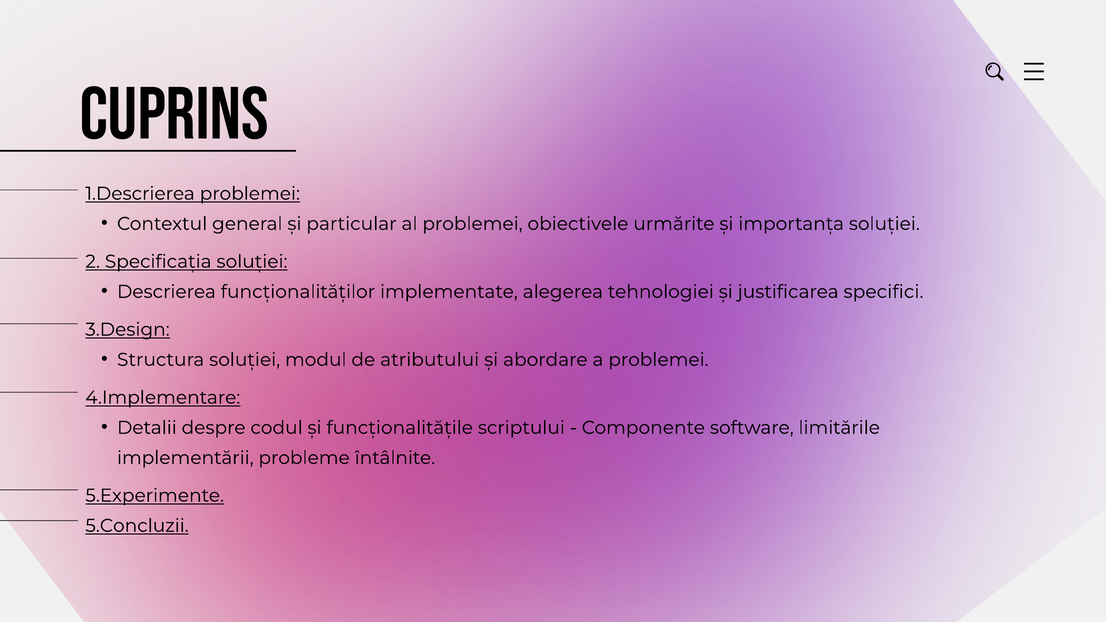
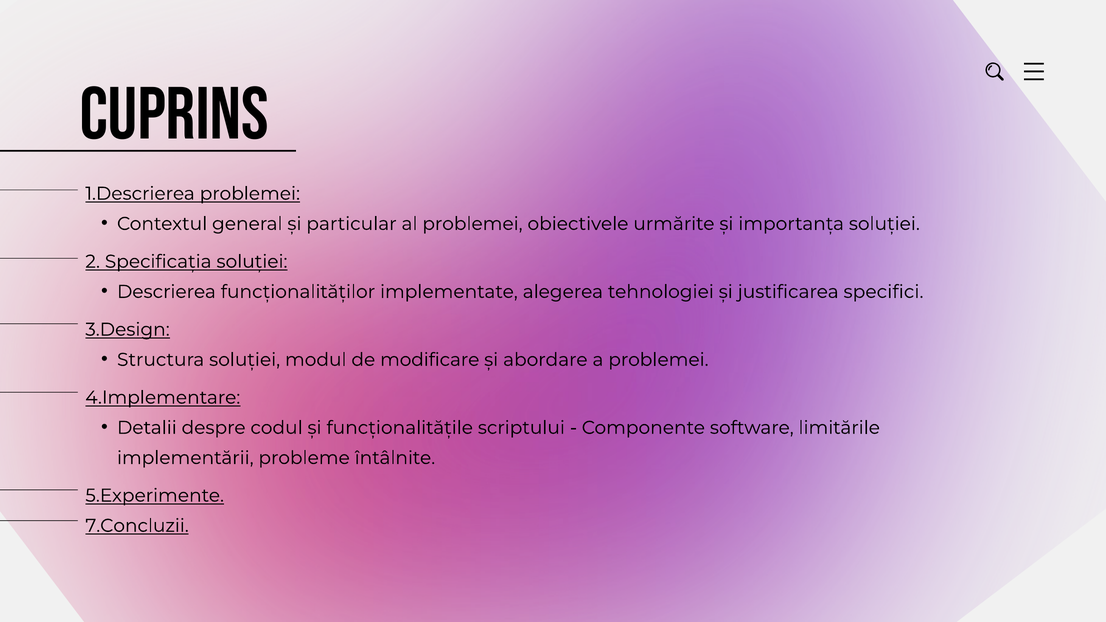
atributului: atributului -> modificare (430, 360)
5.Concluzii: 5.Concluzii -> 7.Concluzii (137, 526)
